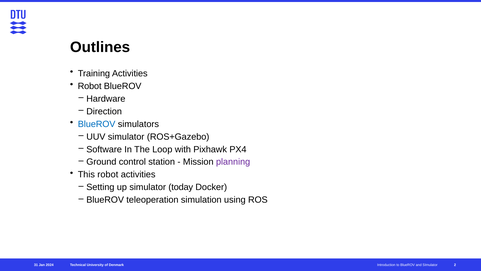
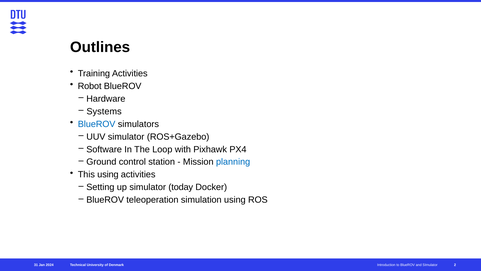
Direction: Direction -> Systems (104, 111)
planning colour: purple -> blue (233, 162)
This robot: robot -> using (108, 174)
